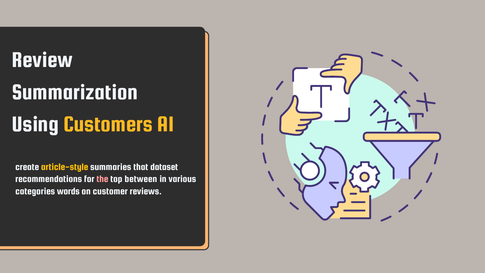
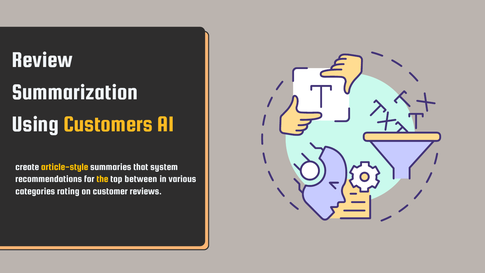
dataset: dataset -> system (164, 167)
the colour: pink -> yellow (102, 179)
words: words -> rating (68, 191)
